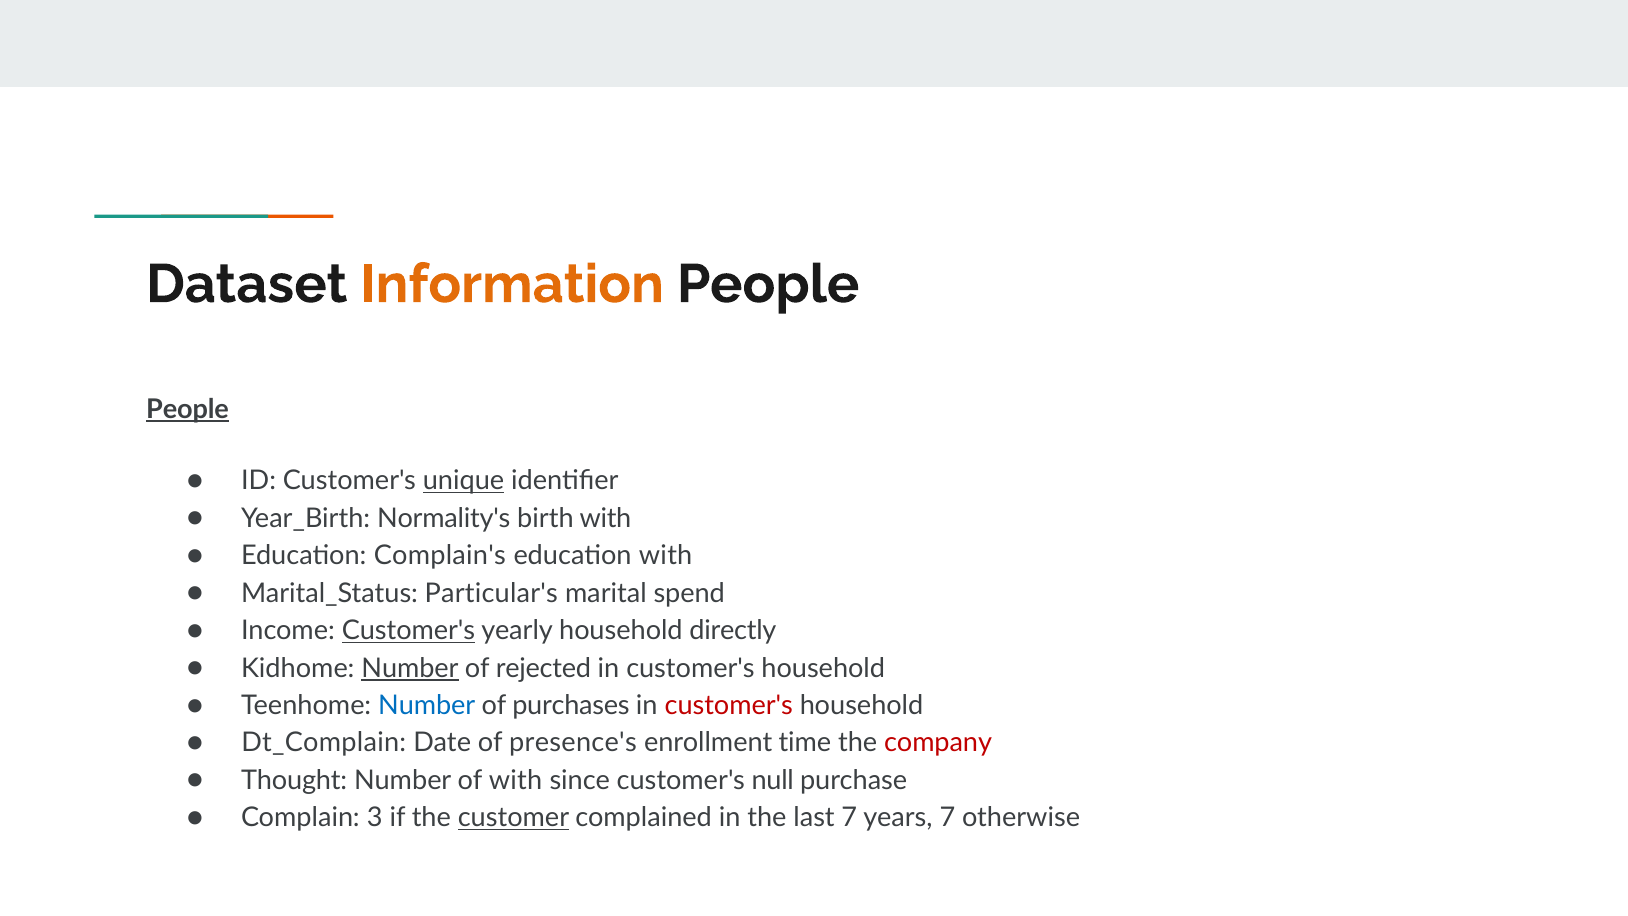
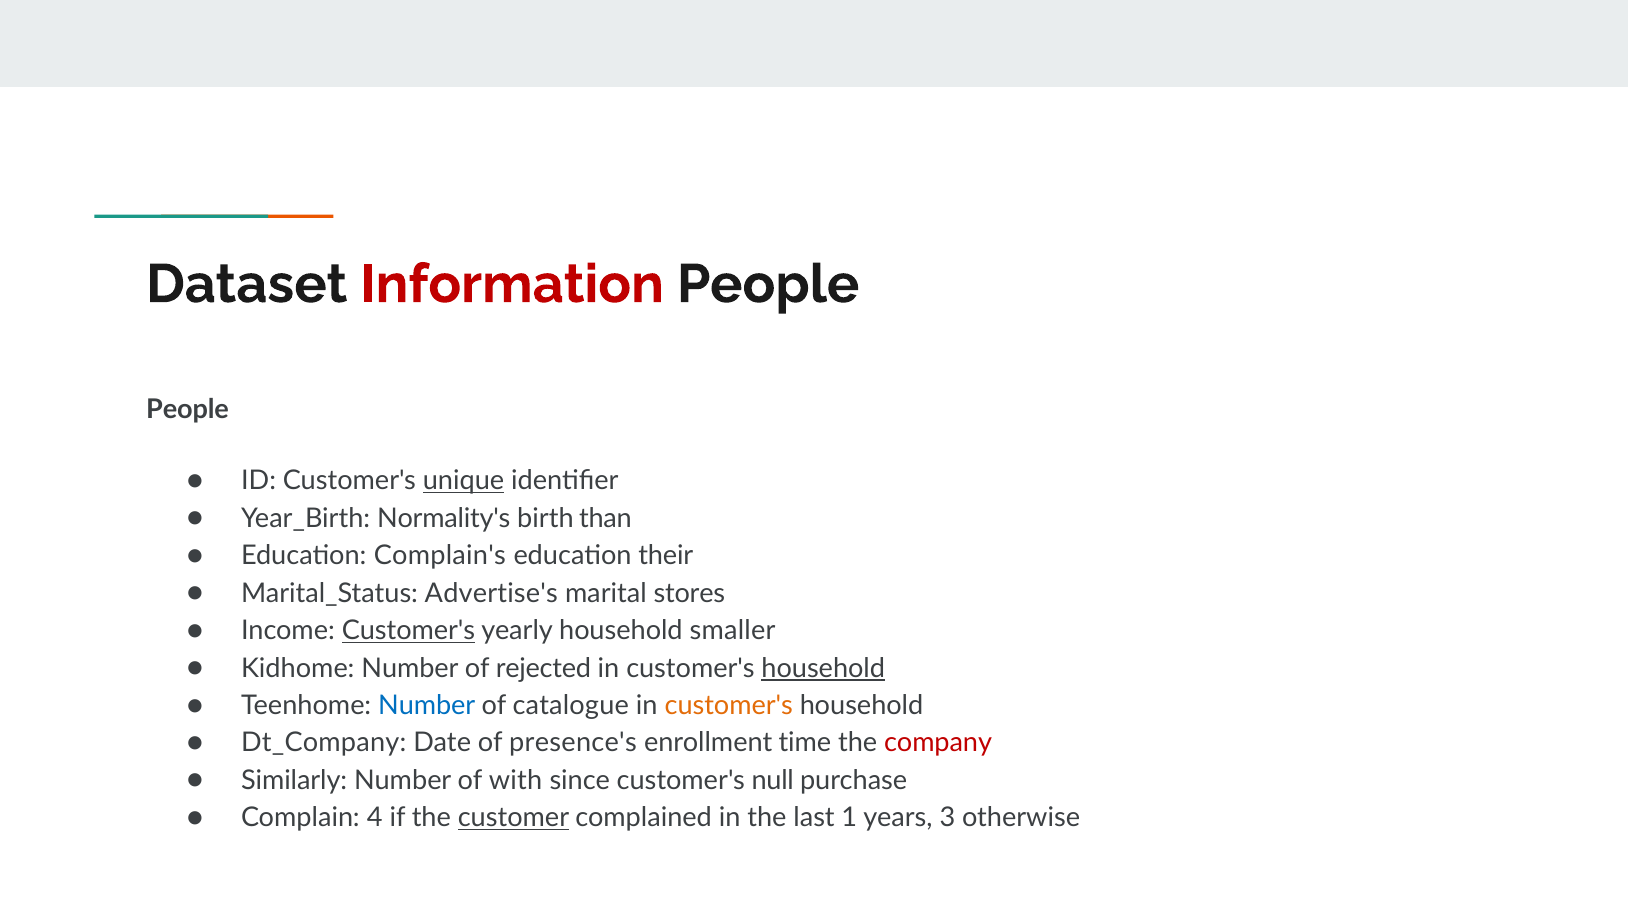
Information colour: orange -> red (512, 284)
People underline: present -> none (188, 409)
birth with: with -> than (605, 518)
education with: with -> their (666, 556)
Particular's: Particular's -> Advertise's (491, 593)
spend: spend -> stores (689, 593)
directly: directly -> smaller (733, 631)
Number underline: present -> none (410, 668)
household underline: none -> present (823, 668)
purchases: purchases -> catalogue (571, 705)
customer's colour: red -> orange (729, 705)
Dt_Complain: Dt_Complain -> Dt_Company (324, 743)
Thought: Thought -> Similarly (294, 780)
3: 3 -> 4 (375, 818)
last 7: 7 -> 1 (849, 818)
years 7: 7 -> 3 (947, 818)
